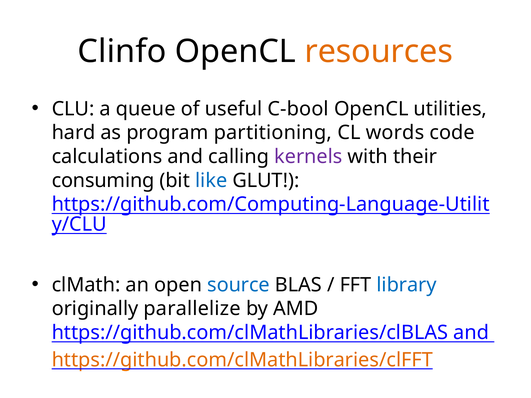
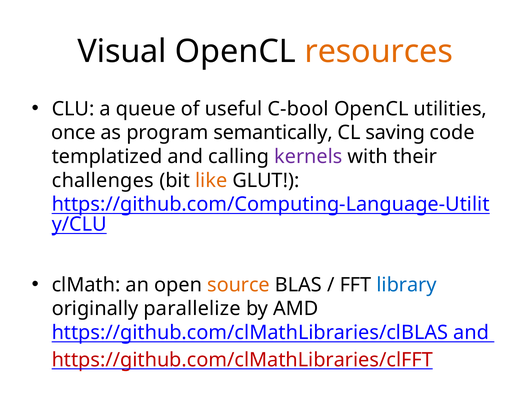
Clinfo: Clinfo -> Visual (122, 51)
hard: hard -> once (74, 133)
partitioning: partitioning -> semantically (273, 133)
words: words -> saving (395, 133)
calculations: calculations -> templatized (107, 157)
consuming: consuming -> challenges (103, 181)
like colour: blue -> orange (211, 181)
source colour: blue -> orange (239, 285)
https://github.com/clMathLibraries/clFFT colour: orange -> red (242, 360)
